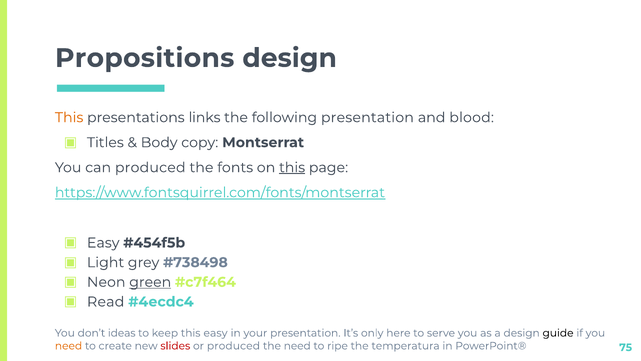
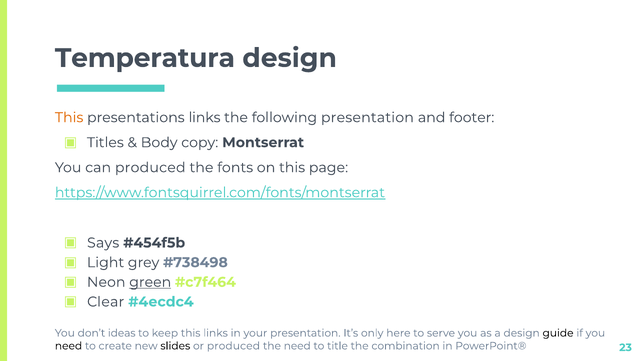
Propositions: Propositions -> Temperatura (145, 58)
blood: blood -> footer (472, 117)
this underline: present -> none (292, 167)
Easy: Easy -> Says (103, 243)
Read: Read -> Clear (106, 301)
this easy: easy -> links (216, 333)
need colour: orange -> black (69, 345)
slides colour: red -> black (175, 345)
ripe: ripe -> title (337, 345)
temperatura: temperatura -> combination (406, 345)
75: 75 -> 23 (626, 347)
